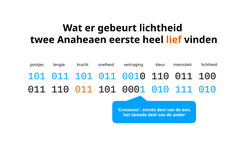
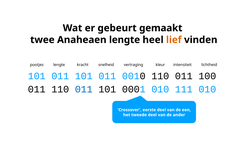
gebeurt lichtheid: lichtheid -> gemaakt (161, 28)
Anaheaen eerste: eerste -> lengte (125, 40)
011 colour: orange -> blue (84, 89)
